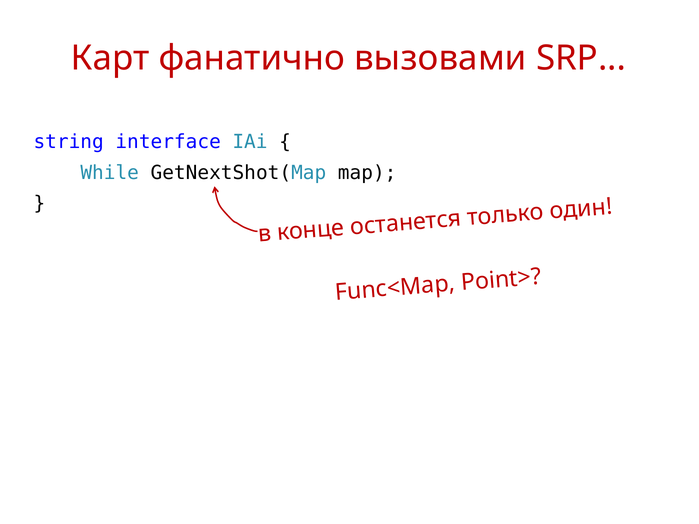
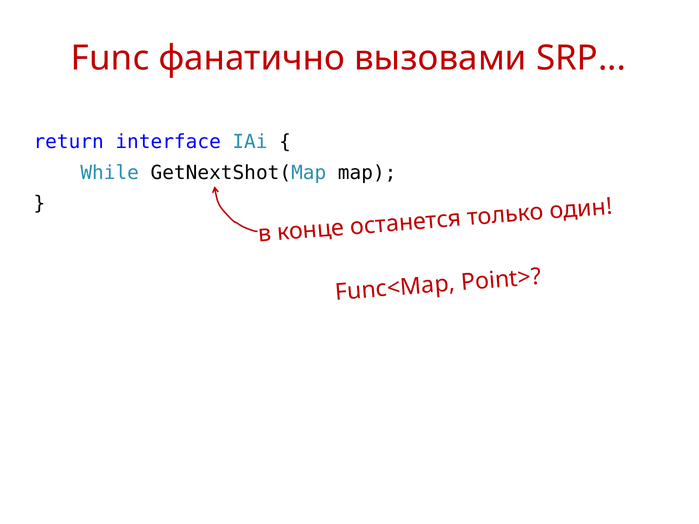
Карт: Карт -> Func (110, 58)
string: string -> return (69, 142)
